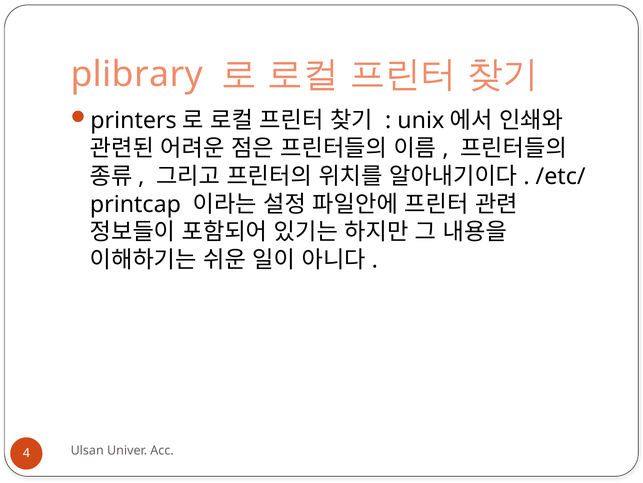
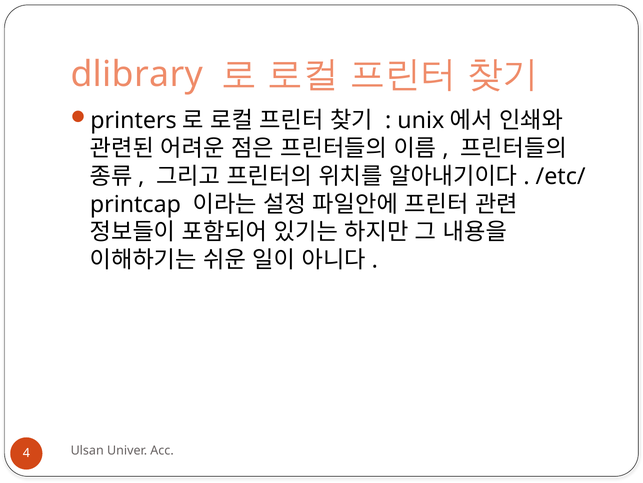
plibrary: plibrary -> dlibrary (137, 74)
